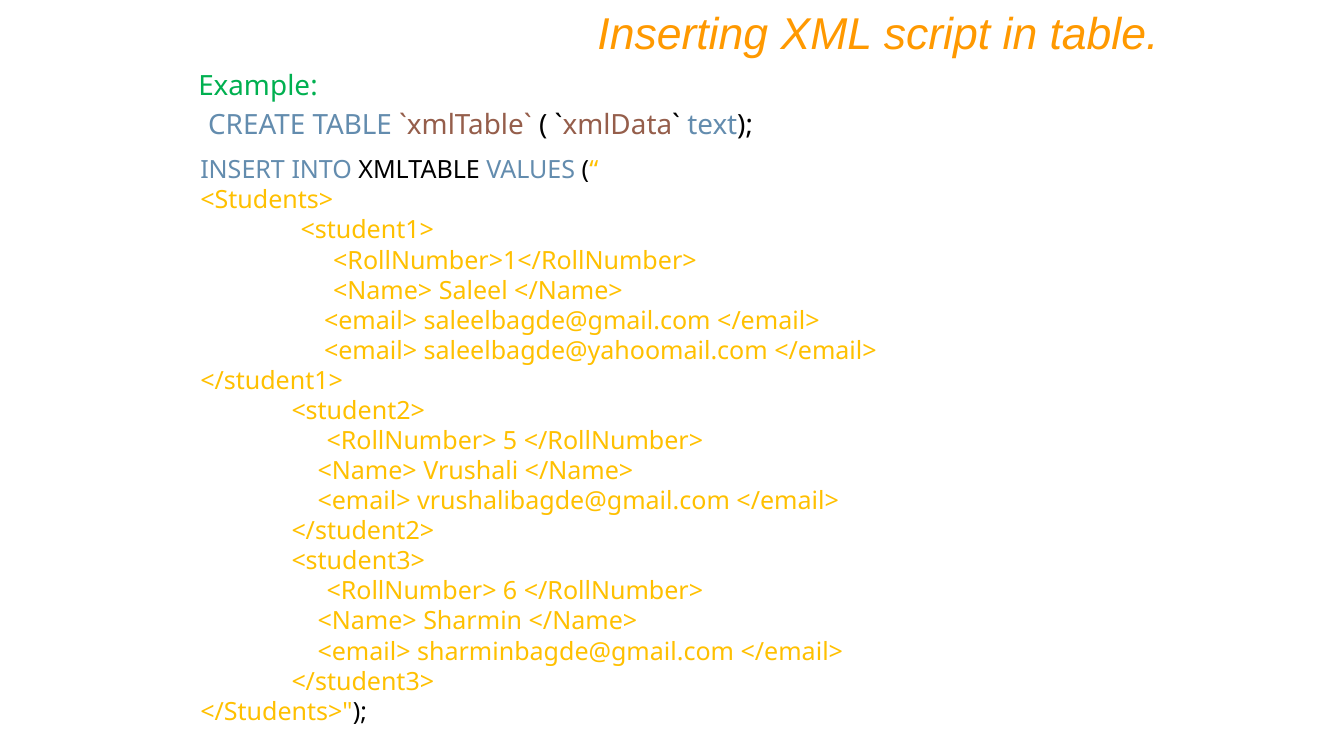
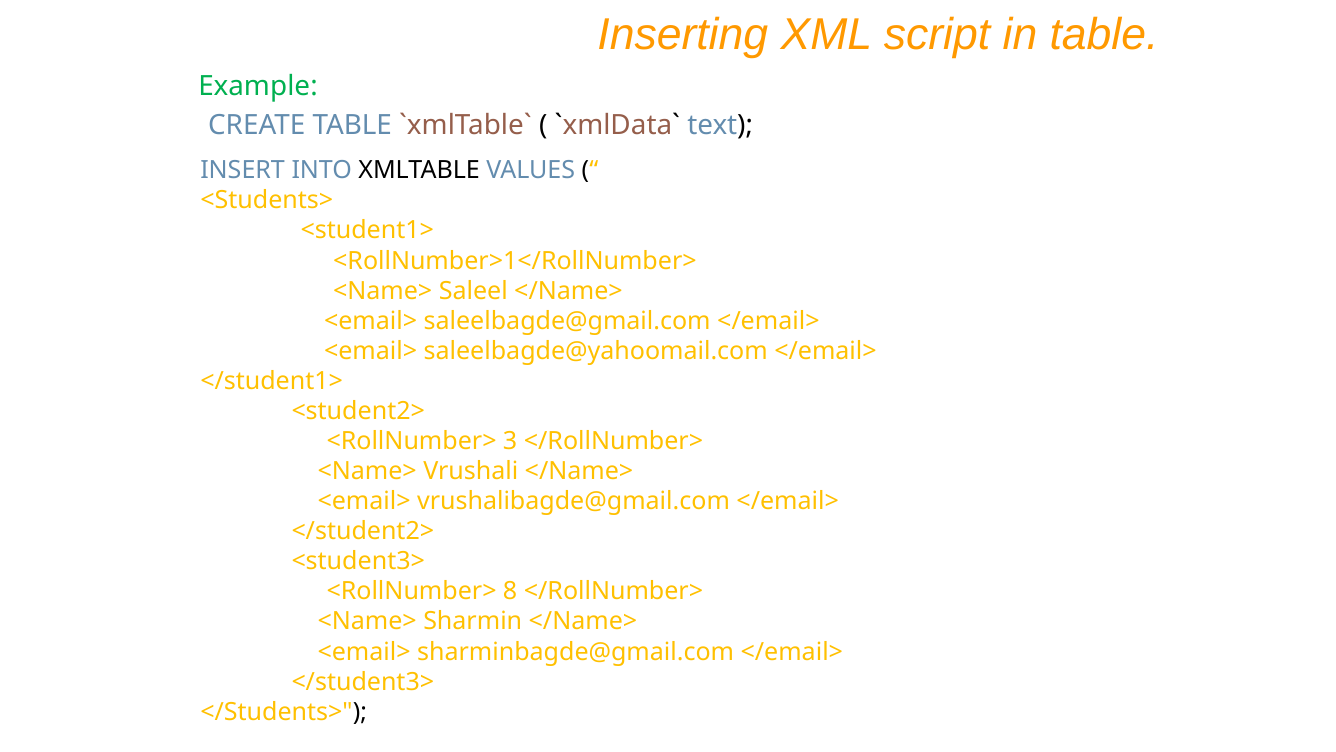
5: 5 -> 3 (510, 441)
6: 6 -> 8 (510, 591)
